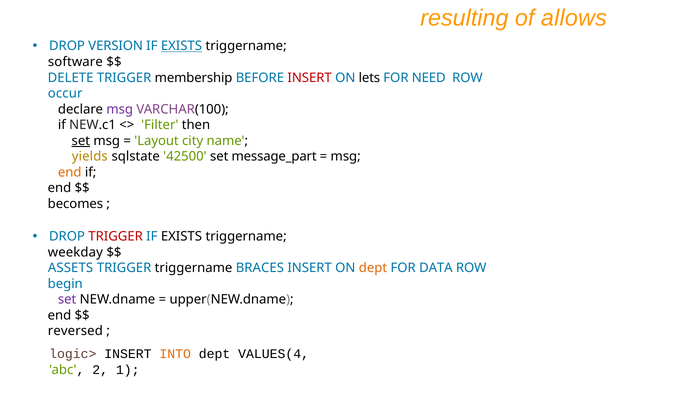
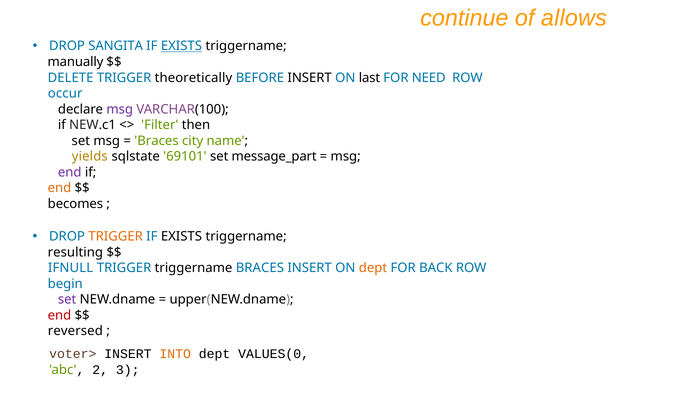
resulting: resulting -> continue (464, 18)
VERSION: VERSION -> SANGITA (116, 46)
software: software -> manually (75, 62)
membership: membership -> theoretically (193, 78)
INSERT colour: red -> black (310, 78)
lets: lets -> last (369, 78)
set underline: present -> none (81, 141)
Layout: Layout -> Braces (157, 141)
42500: 42500 -> 69101 (185, 156)
end colour: orange -> purple (70, 172)
end colour: black -> orange (60, 188)
TRIGGER colour: red -> orange (116, 236)
weekday: weekday -> resulting (75, 252)
ASSETS: ASSETS -> IFNULL (71, 268)
DATA: DATA -> BACK (436, 268)
end colour: black -> red (60, 315)
logic>: logic> -> voter> (73, 354)
VALUES(4: VALUES(4 -> VALUES(0 (274, 354)
1: 1 -> 3 (128, 370)
